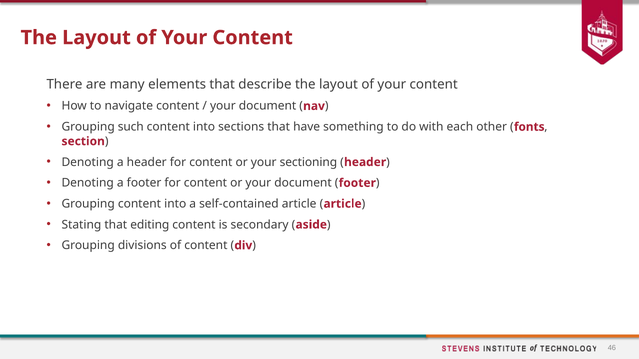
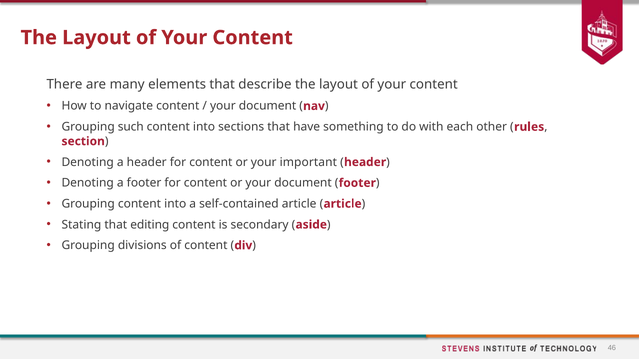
fonts: fonts -> rules (529, 127)
sectioning: sectioning -> important (308, 162)
